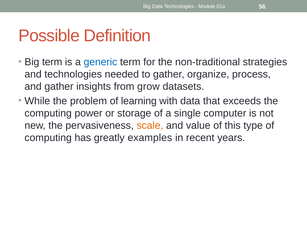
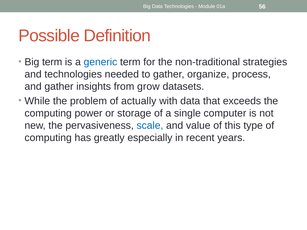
learning: learning -> actually (139, 101)
scale colour: orange -> blue (150, 126)
examples: examples -> especially (150, 138)
